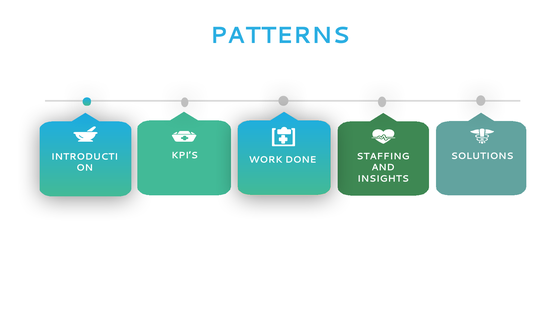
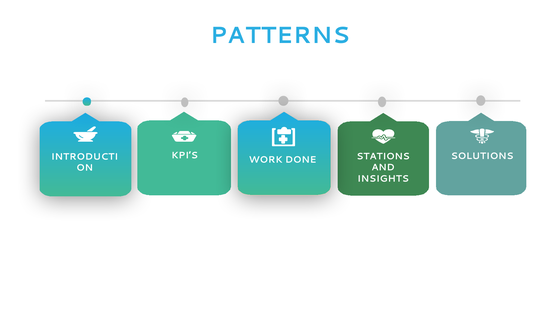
STAFFING: STAFFING -> STATIONS (383, 156)
